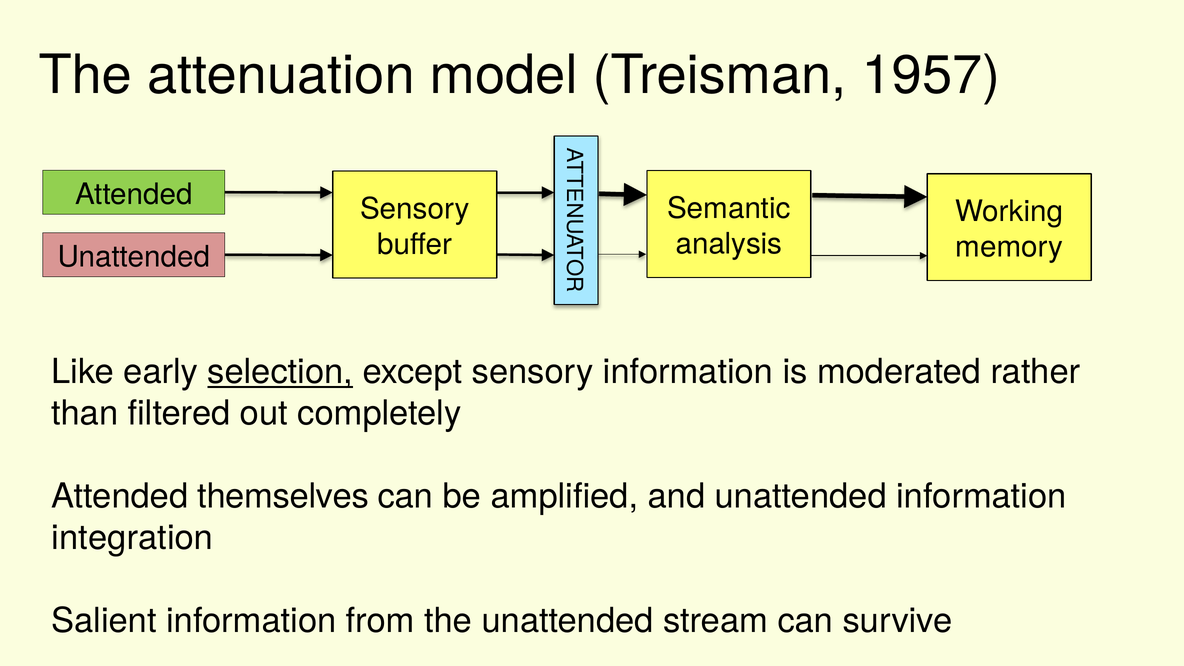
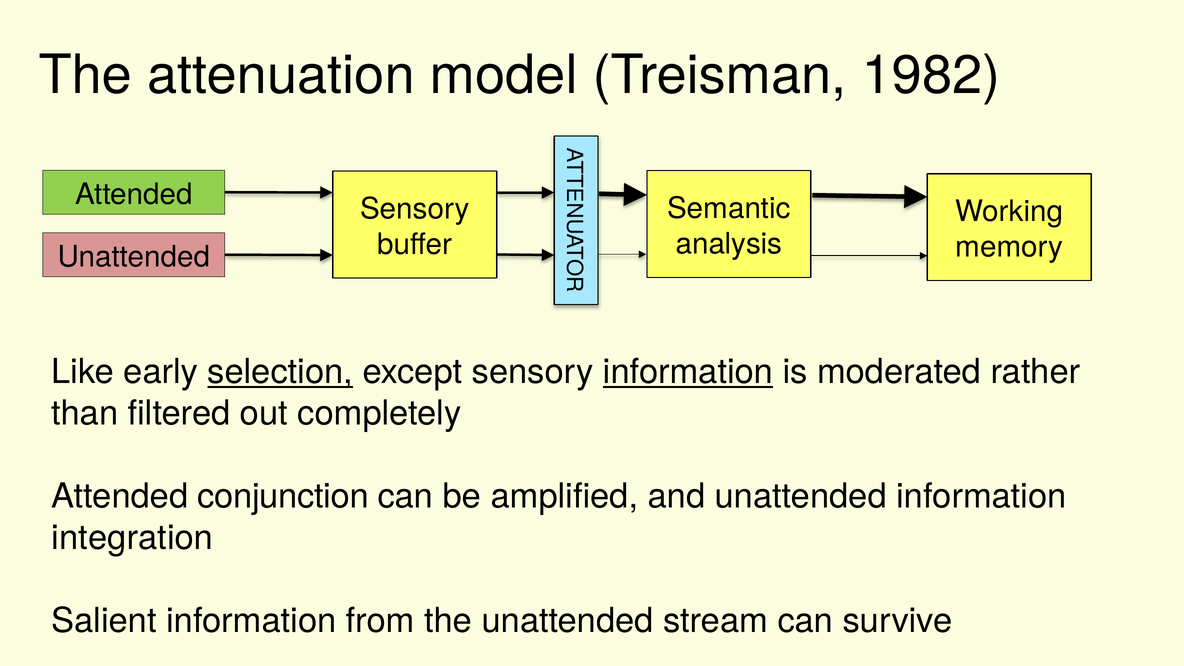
1957: 1957 -> 1982 (931, 75)
information underline: none -> present (688, 372)
themselves: themselves -> conjunction (283, 496)
